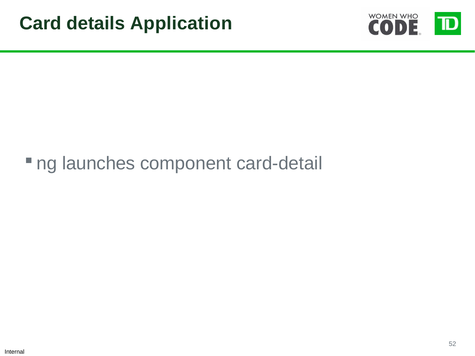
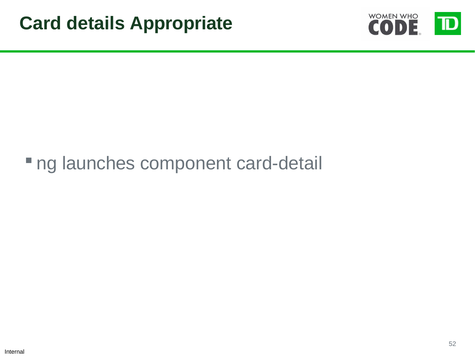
Application: Application -> Appropriate (181, 23)
